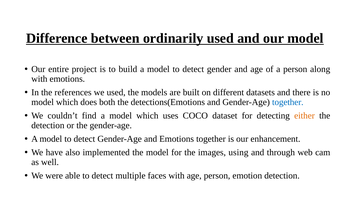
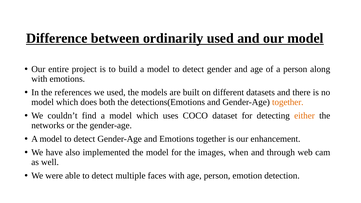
together colour: blue -> orange (288, 102)
detection: detection -> networks (48, 125)
using: using -> when (238, 152)
